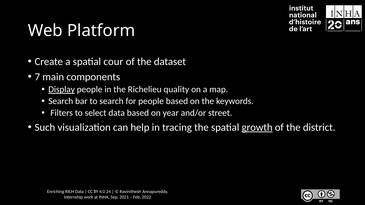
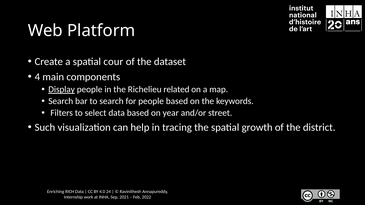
7: 7 -> 4 (37, 77)
quality: quality -> related (176, 90)
growth underline: present -> none (257, 128)
